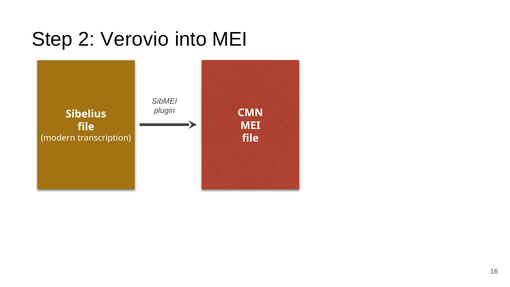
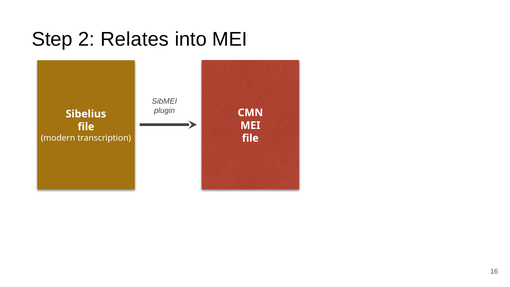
Verovio: Verovio -> Relates (135, 39)
